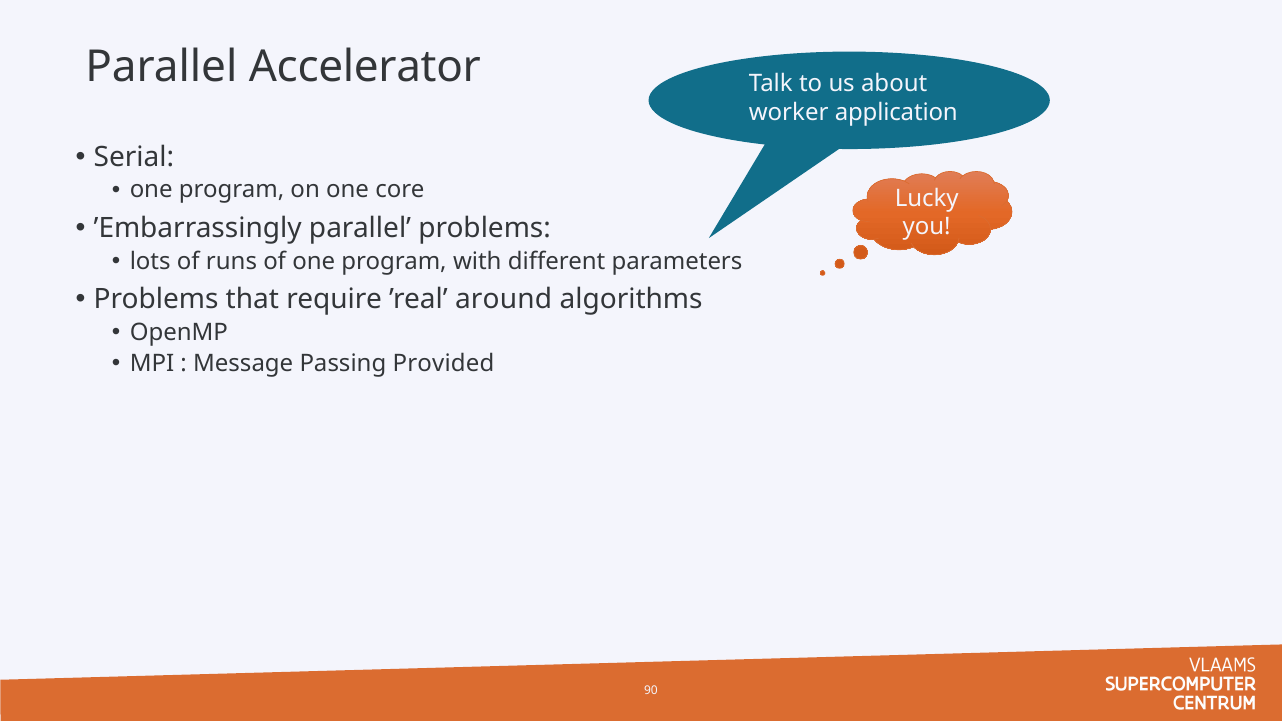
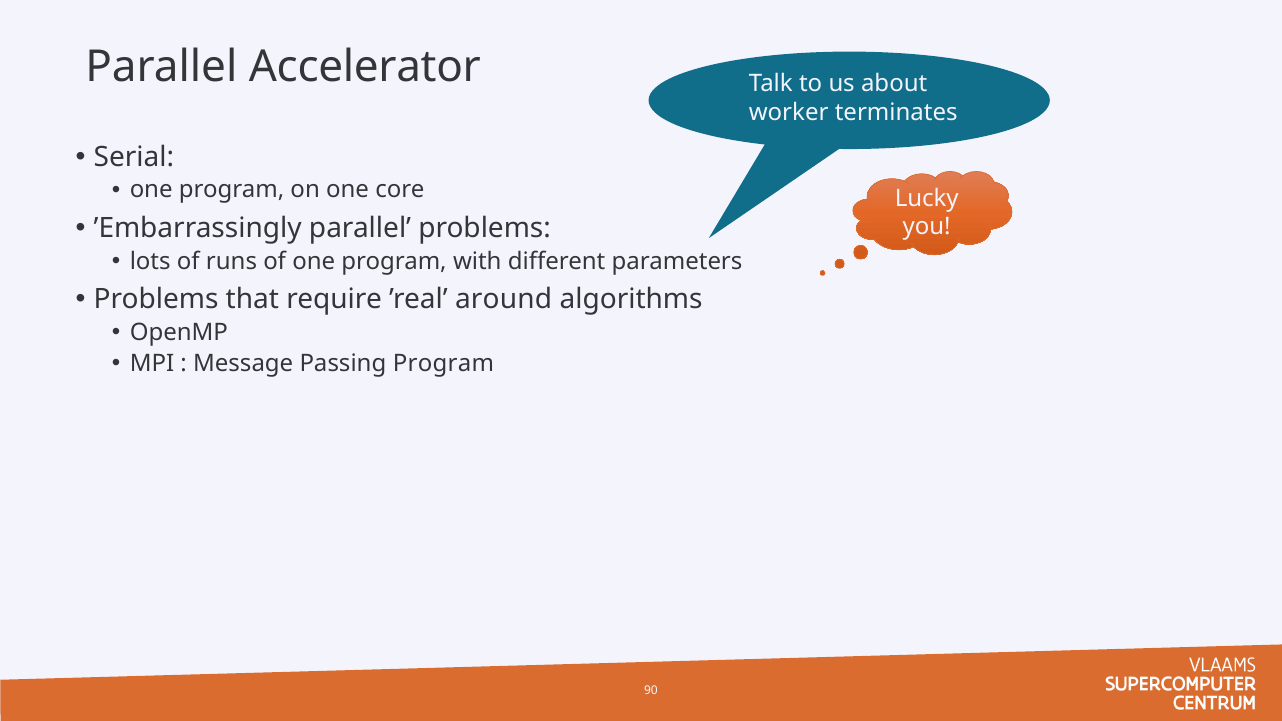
application: application -> terminates (896, 113)
Passing Provided: Provided -> Program (443, 364)
